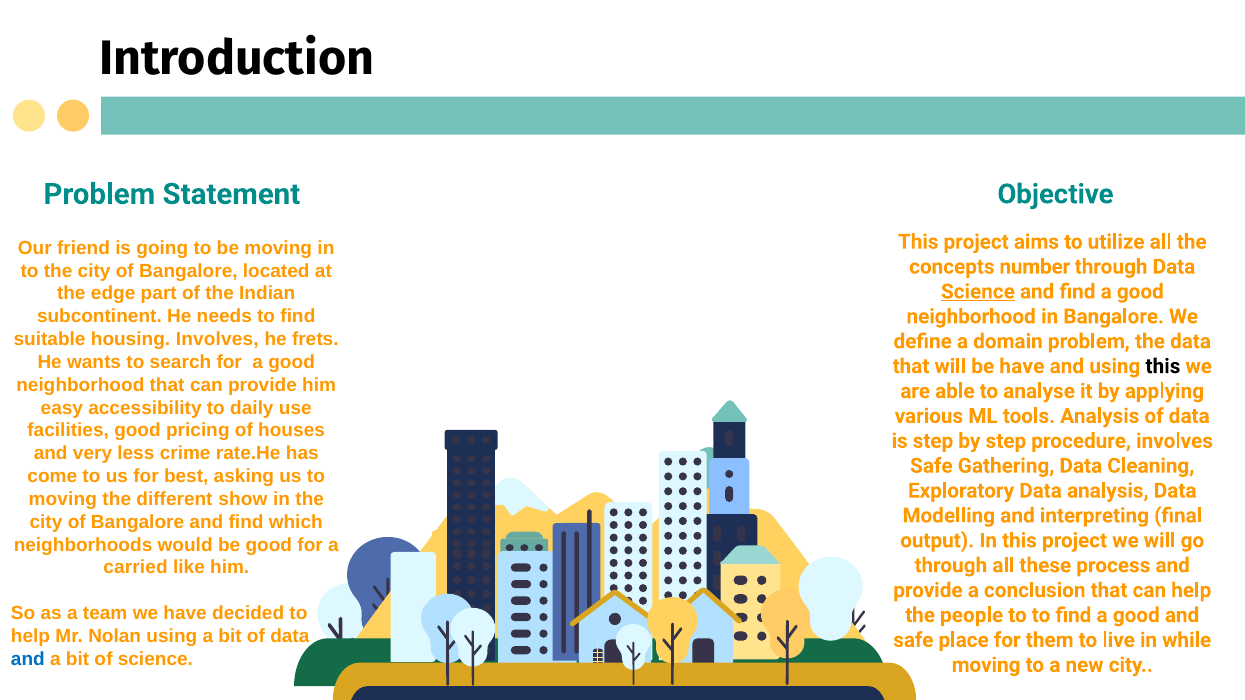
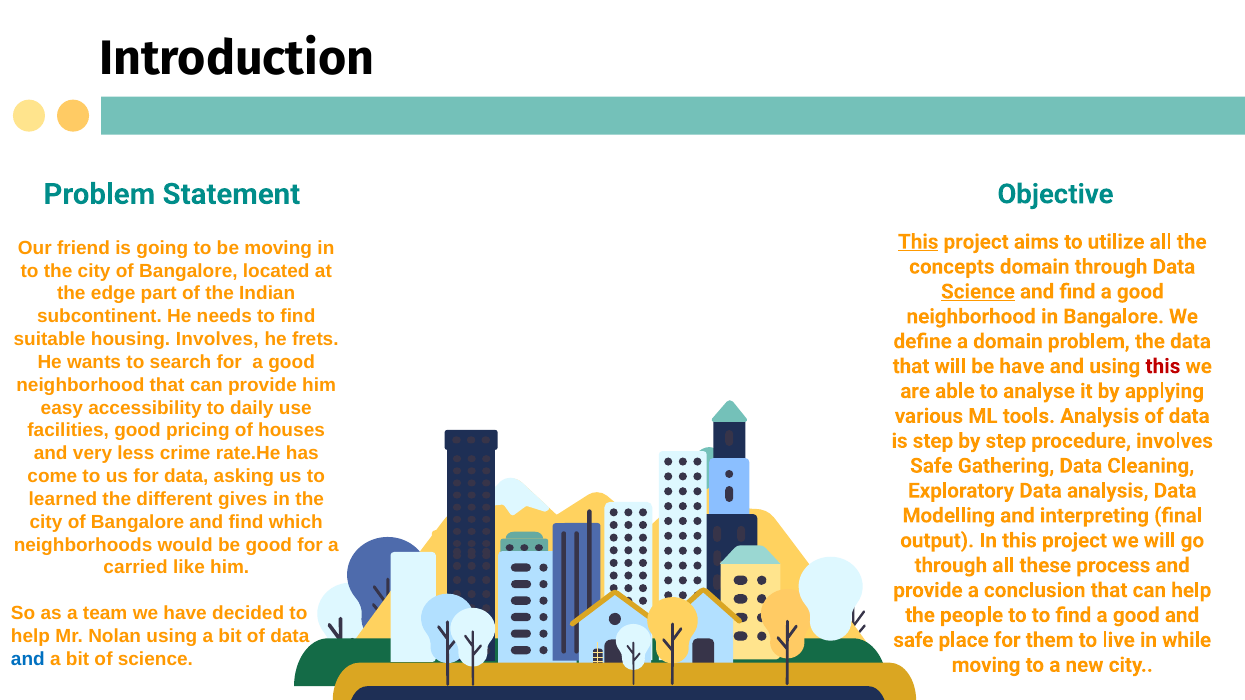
This underline: none -> present (918, 242)
concepts number: number -> domain (1035, 267)
this colour: black -> red (1163, 366)
for best: best -> data (186, 477)
moving: moving -> learned (63, 499)
show: show -> gives (243, 499)
